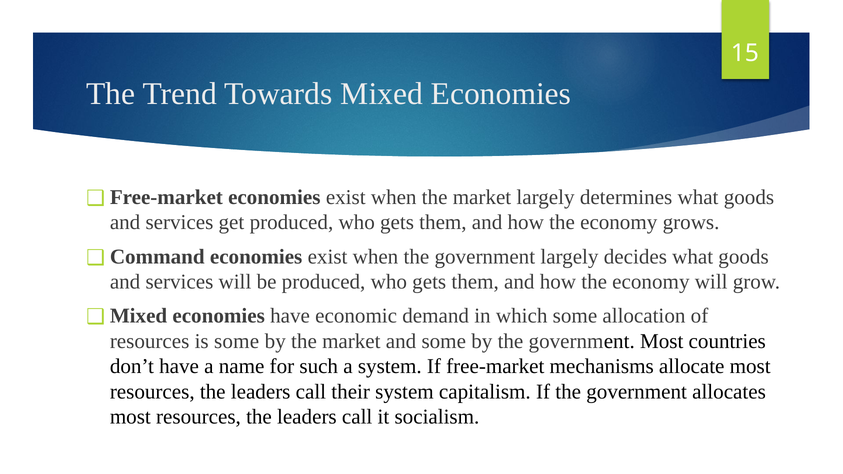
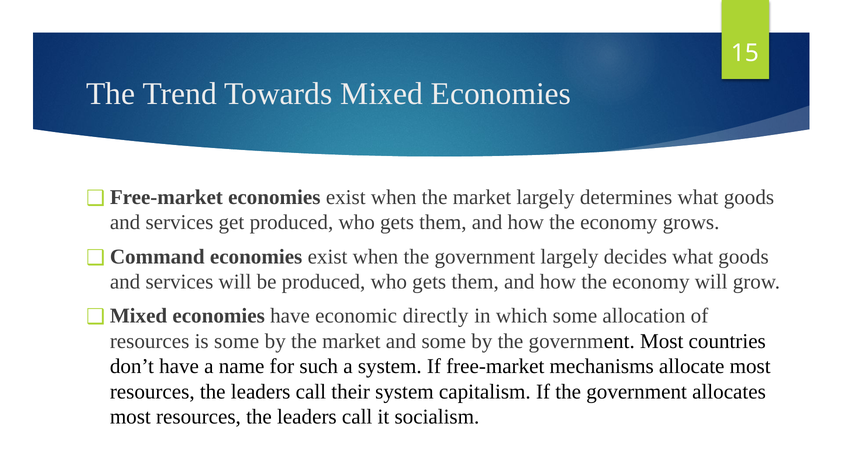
demand: demand -> directly (436, 316)
